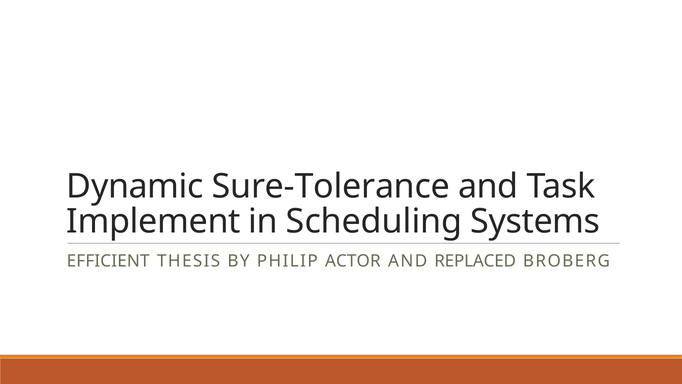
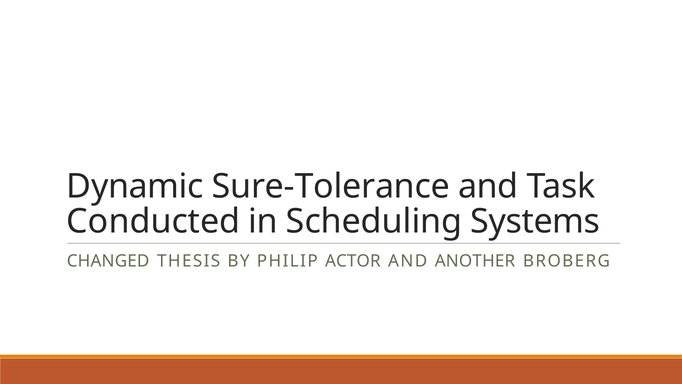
Implement: Implement -> Conducted (153, 221)
EFFICIENT: EFFICIENT -> CHANGED (108, 261)
REPLACED: REPLACED -> ANOTHER (475, 261)
